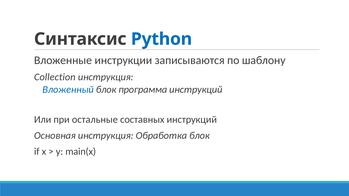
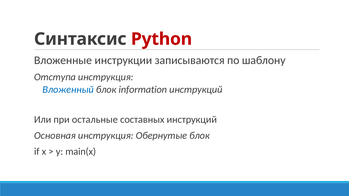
Python colour: blue -> red (162, 39)
Collection: Collection -> Отступа (55, 77)
программа: программа -> information (143, 90)
Обработка: Обработка -> Обернутые (161, 136)
